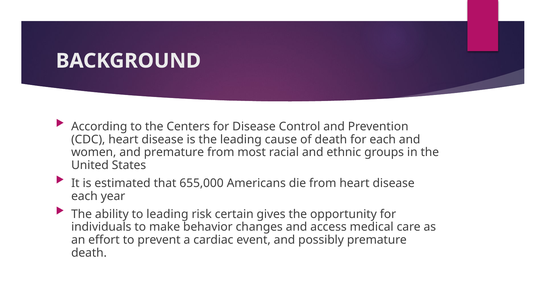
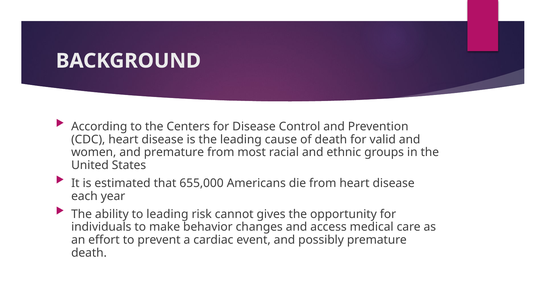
for each: each -> valid (383, 140)
certain: certain -> cannot (234, 214)
